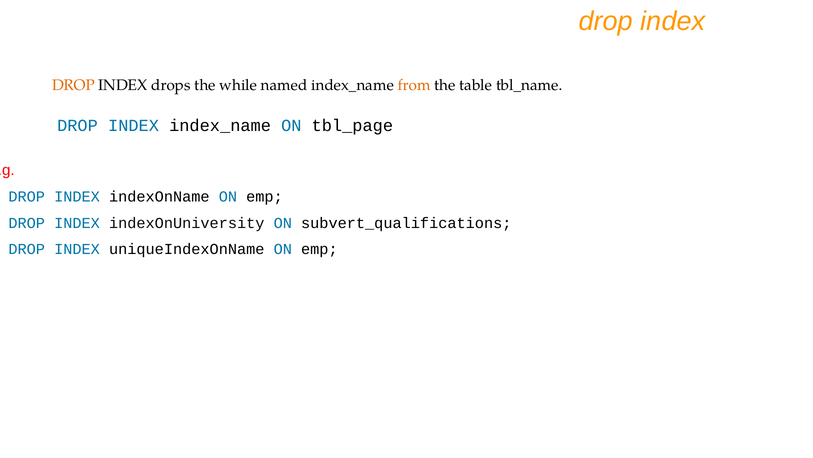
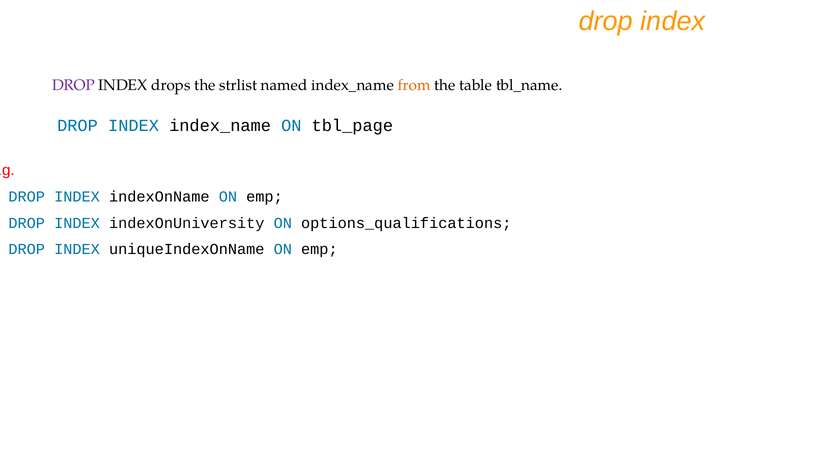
DROP colour: orange -> purple (73, 85)
while: while -> strlist (238, 85)
subvert_qualifications: subvert_qualifications -> options_qualifications (406, 223)
